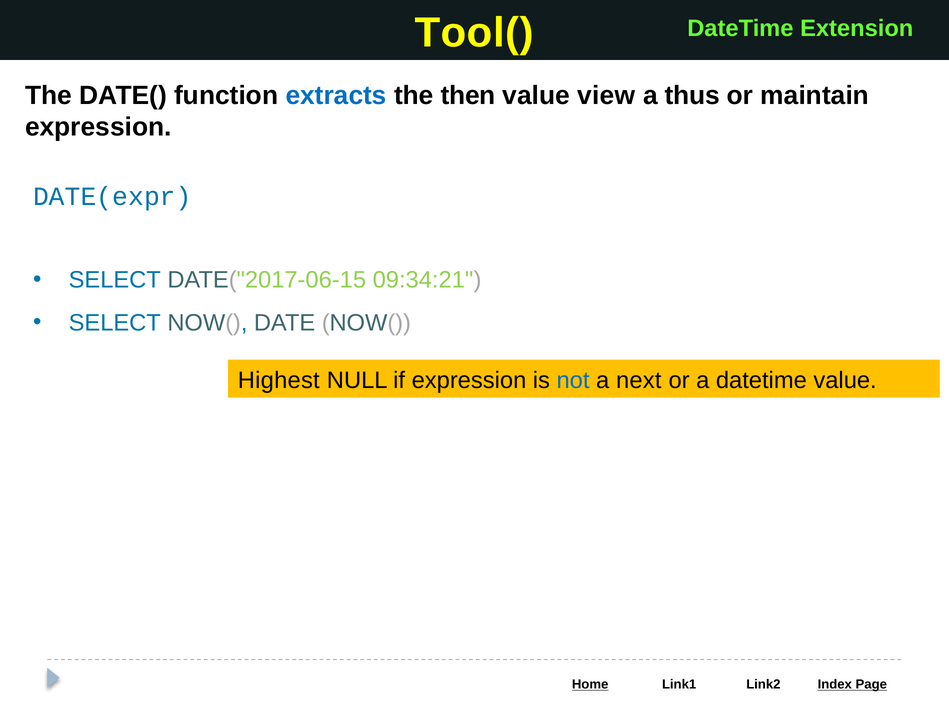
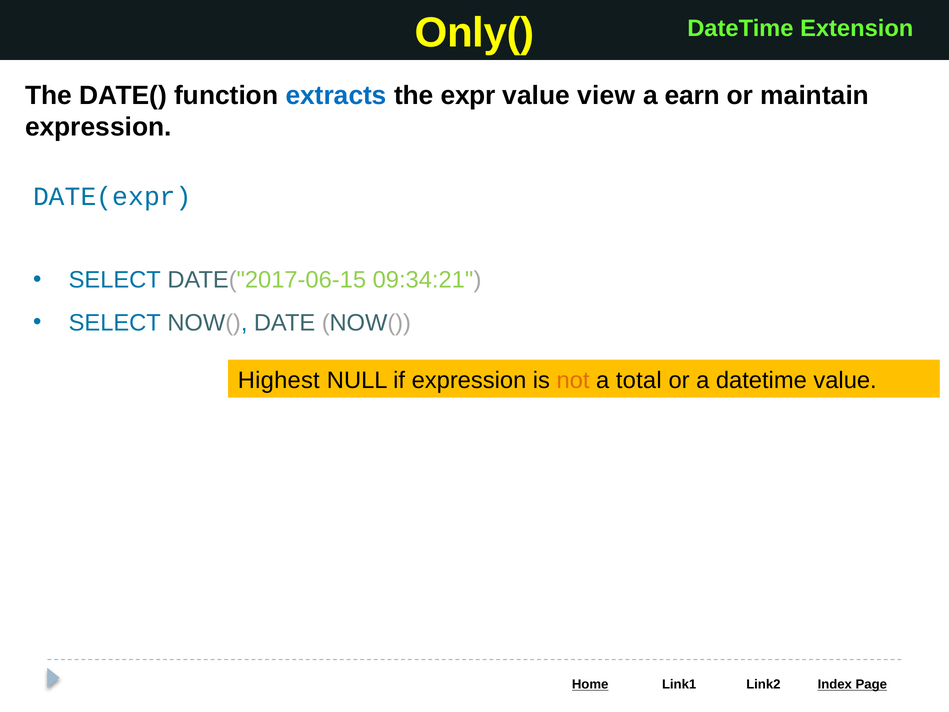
Tool(: Tool( -> Only( (475, 33)
then: then -> expr (468, 95)
thus: thus -> earn (692, 95)
not colour: blue -> orange (573, 380)
next: next -> total (639, 380)
